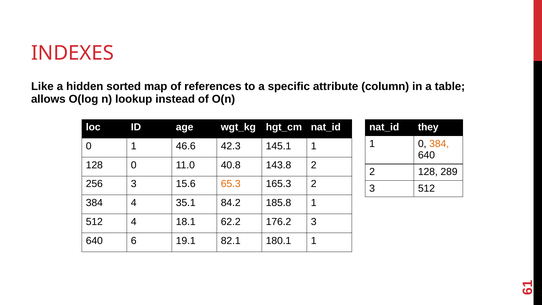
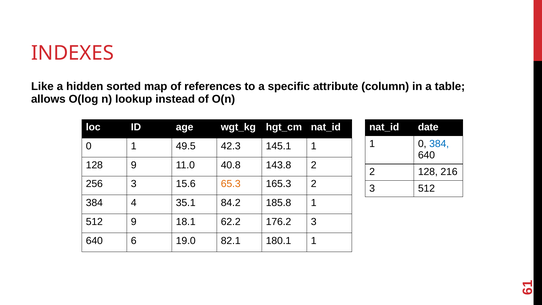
they: they -> date (428, 127)
384 colour: orange -> blue (439, 144)
46.6: 46.6 -> 49.5 (186, 146)
128 0: 0 -> 9 (134, 165)
289: 289 -> 216 (449, 172)
512 4: 4 -> 9 (134, 222)
19.1: 19.1 -> 19.0 (186, 241)
